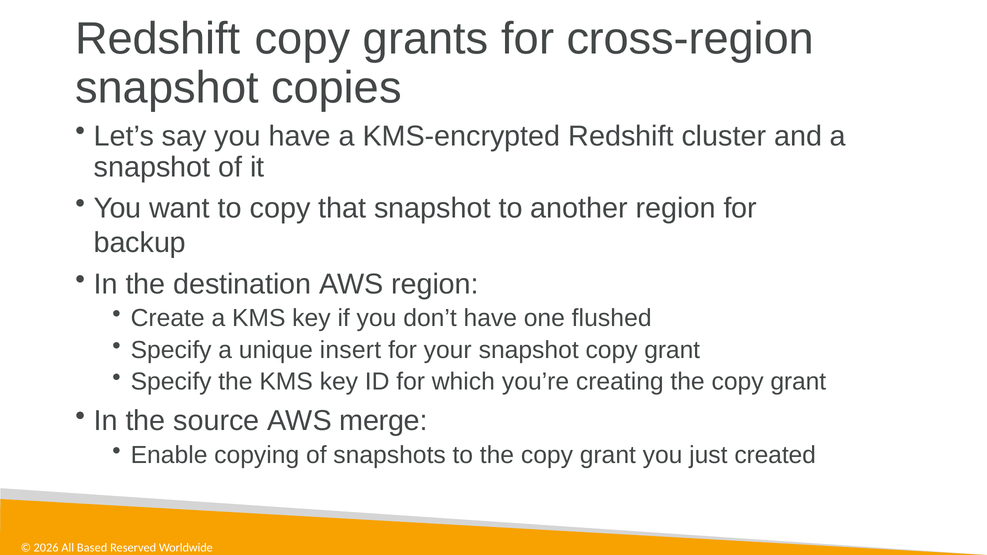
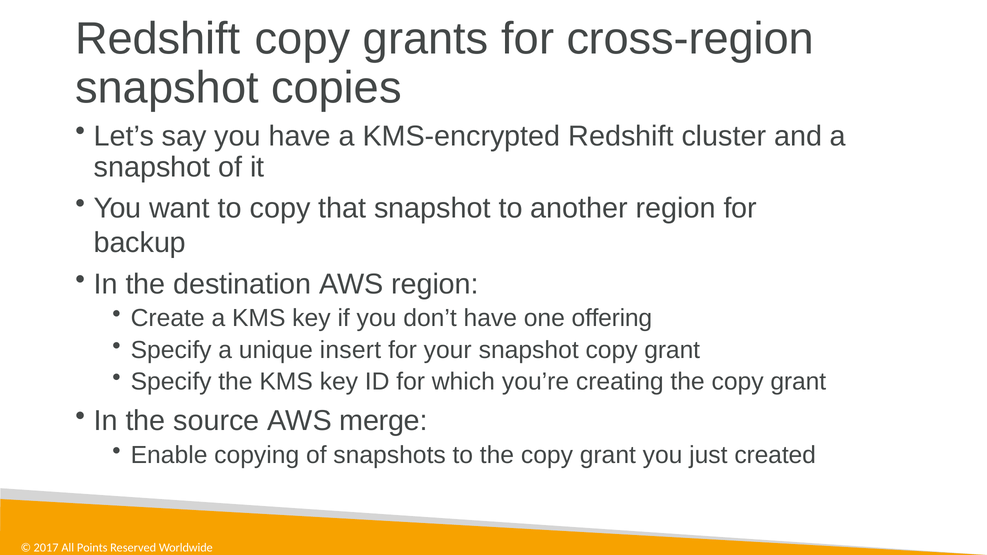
flushed: flushed -> offering (612, 318)
2026: 2026 -> 2017 (46, 548)
Based: Based -> Points (92, 548)
